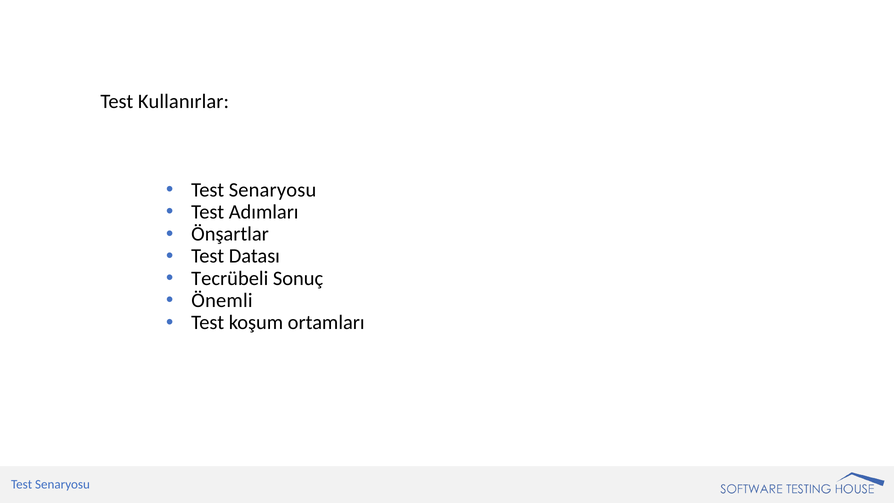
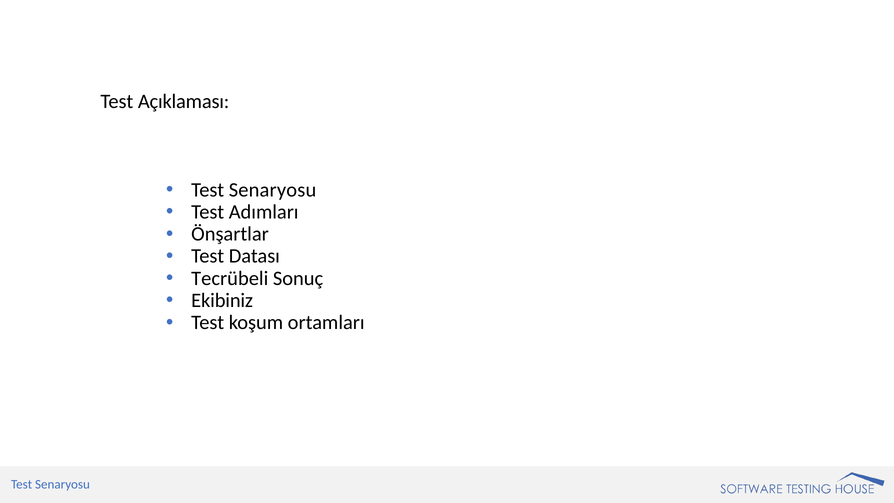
Kullanırlar: Kullanırlar -> Açıklaması (184, 101)
Önemli: Önemli -> Ekibiniz (222, 300)
